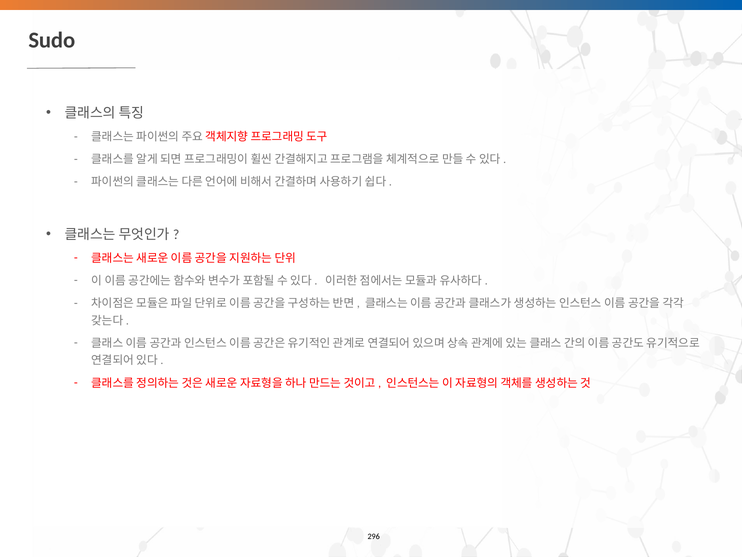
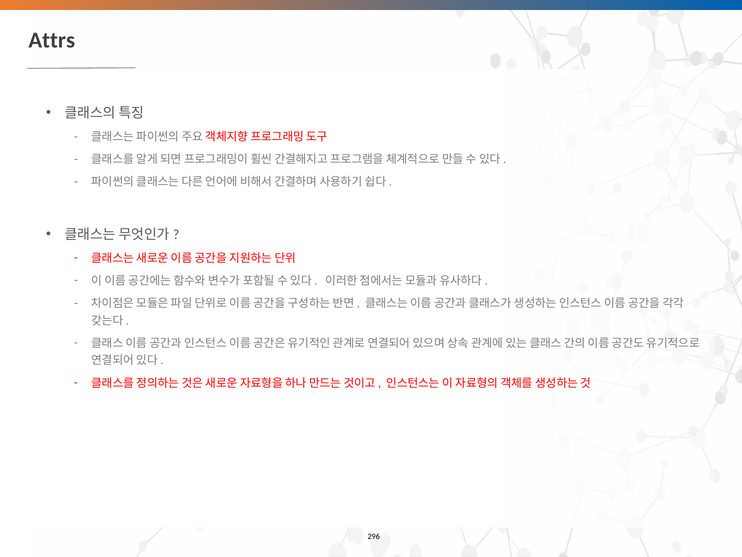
Sudo: Sudo -> Attrs (52, 40)
